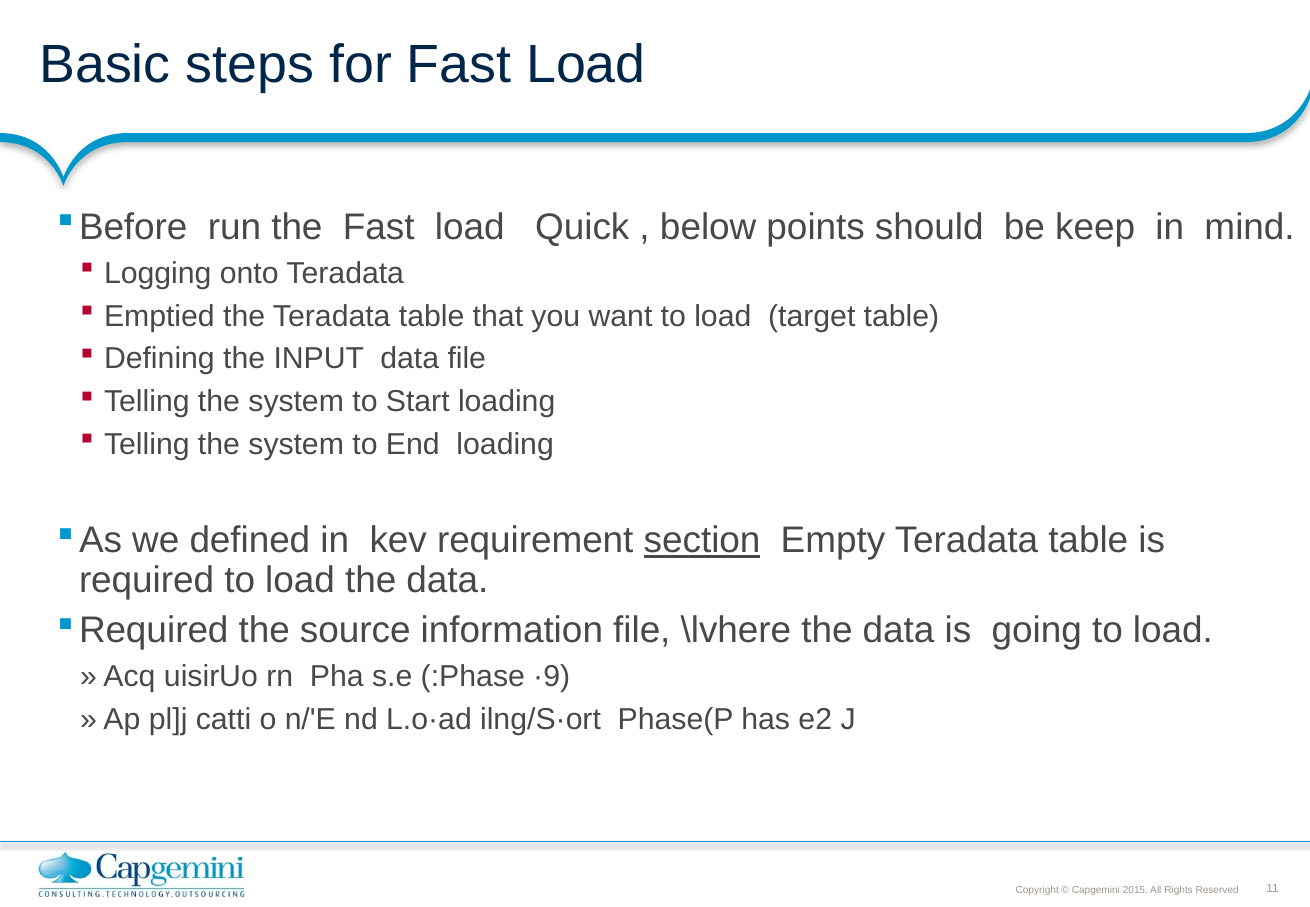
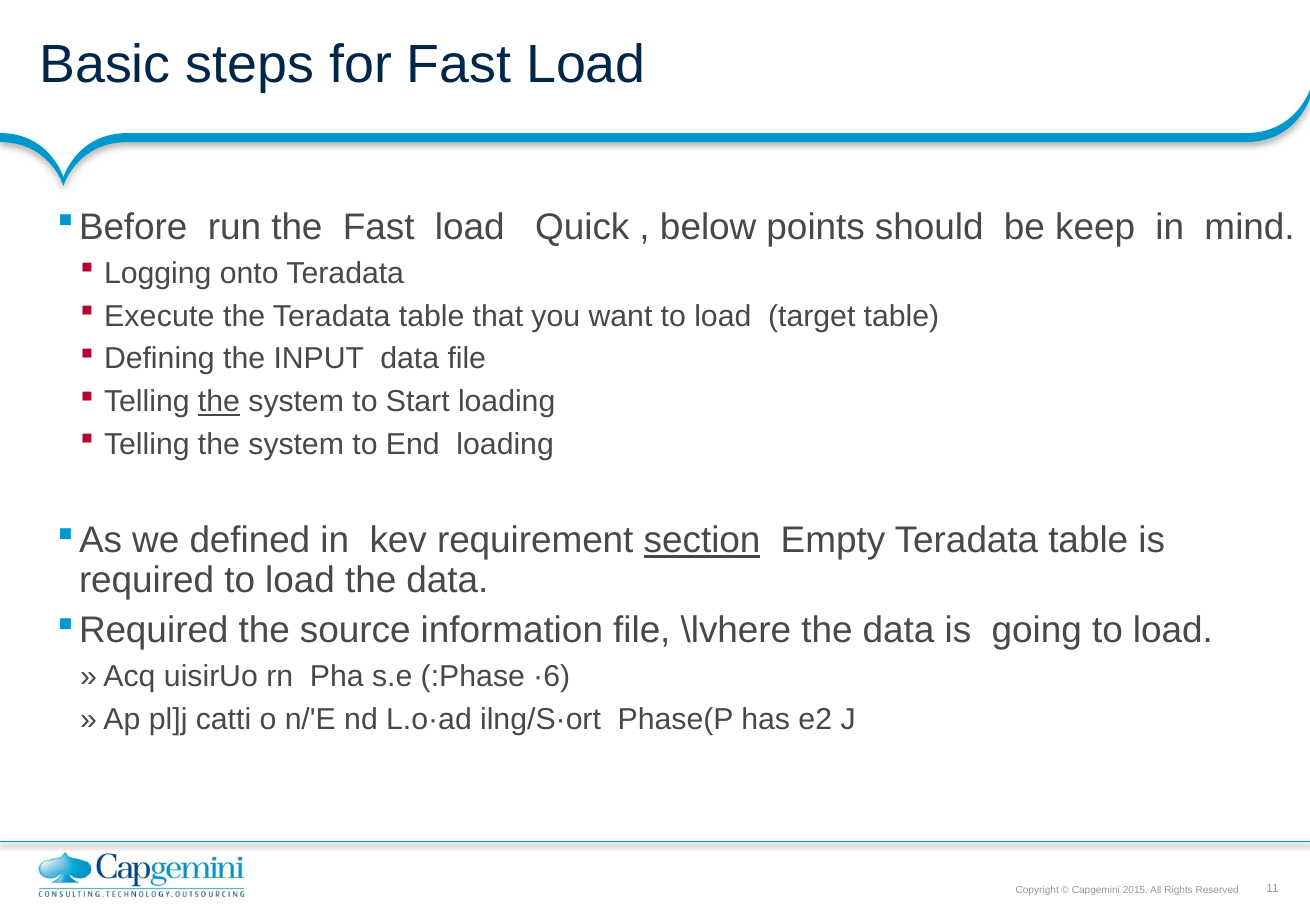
Emptied: Emptied -> Execute (159, 316)
the underline: none -> present (219, 402)
·9: ·9 -> ·6 (552, 677)
